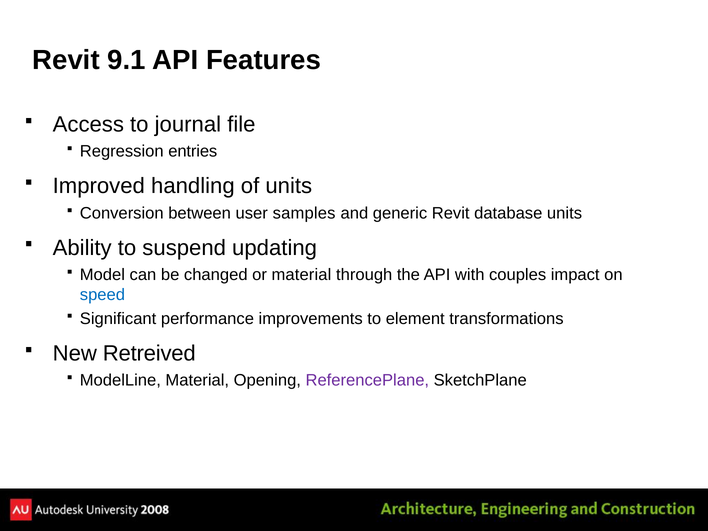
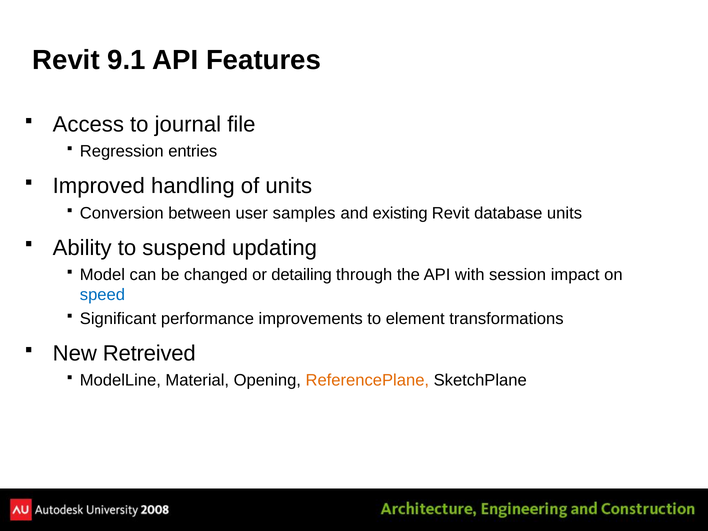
generic: generic -> existing (400, 213)
or material: material -> detailing (302, 275)
couples: couples -> session (518, 275)
ReferencePlane colour: purple -> orange (367, 380)
